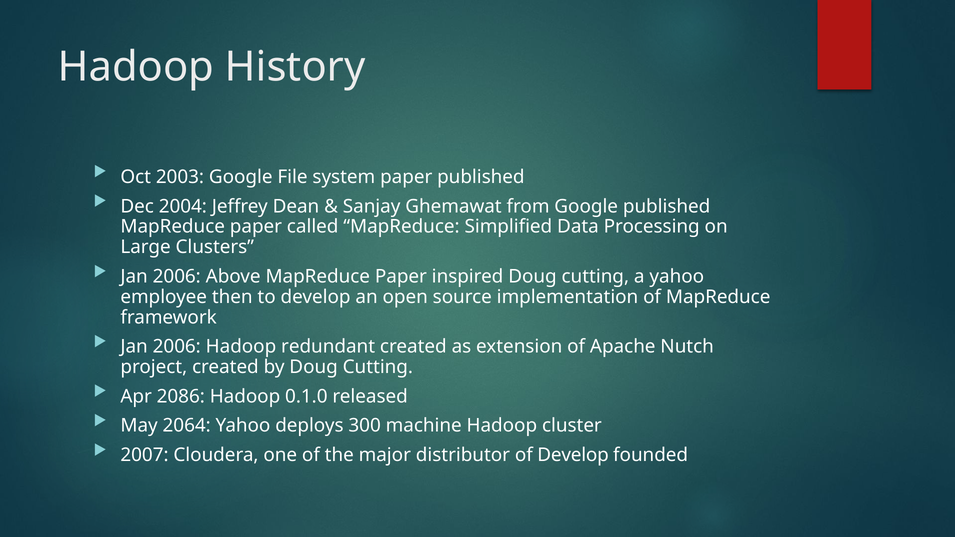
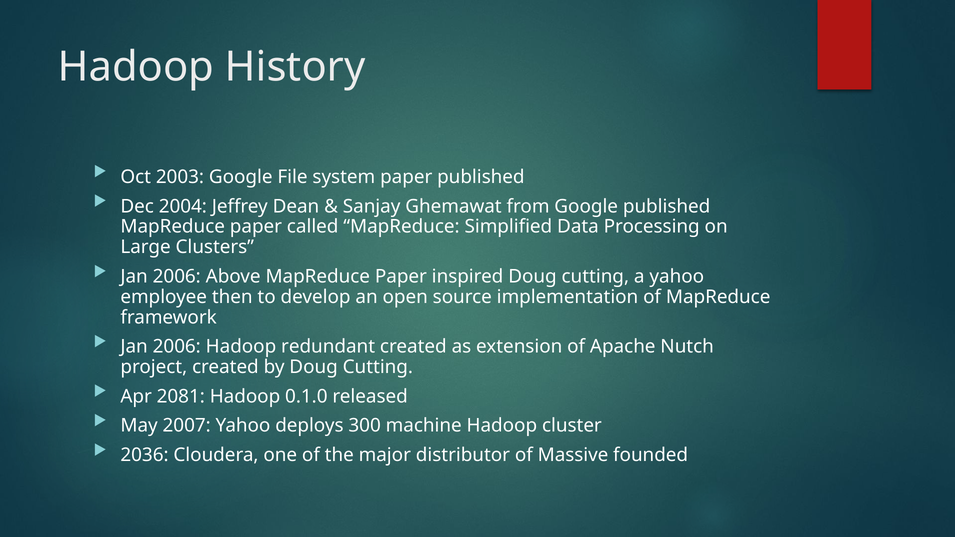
2086: 2086 -> 2081 (181, 397)
2064: 2064 -> 2007 (187, 426)
2007: 2007 -> 2036 (145, 455)
of Develop: Develop -> Massive (573, 455)
